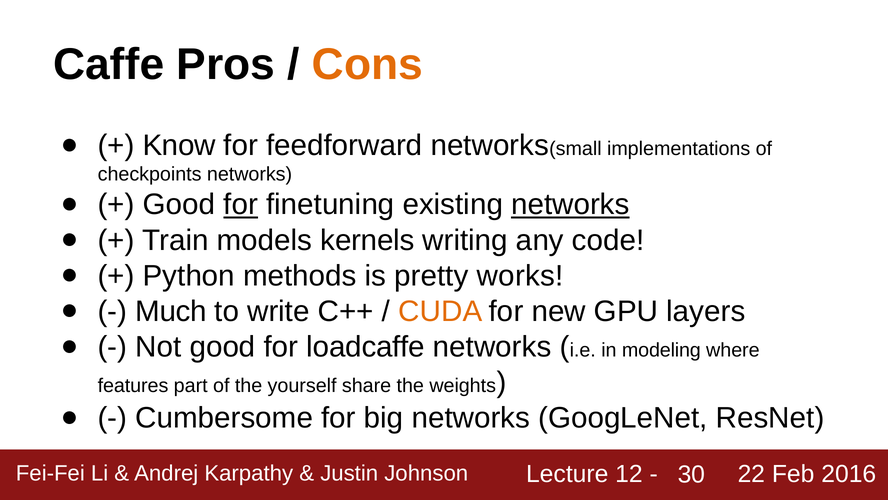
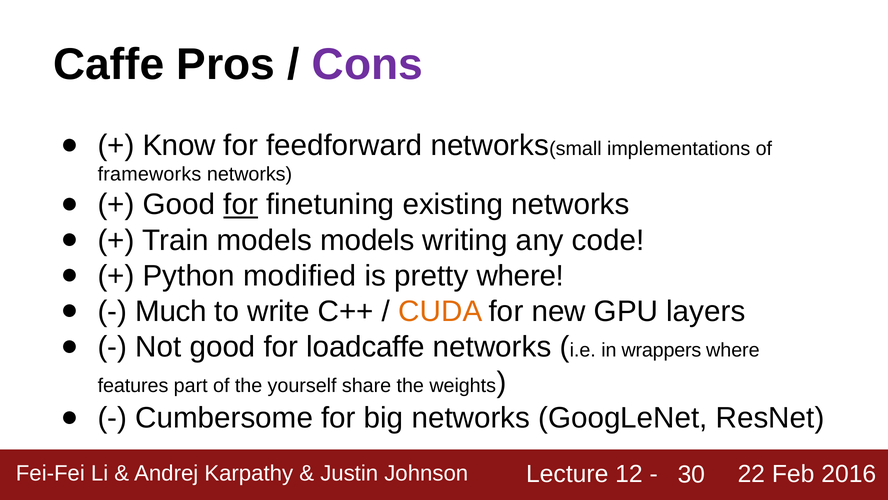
Cons colour: orange -> purple (367, 65)
checkpoints: checkpoints -> frameworks (149, 174)
networks underline: present -> none (570, 204)
models kernels: kernels -> models (367, 240)
methods: methods -> modified (300, 276)
pretty works: works -> where (520, 276)
modeling: modeling -> wrappers (661, 350)
